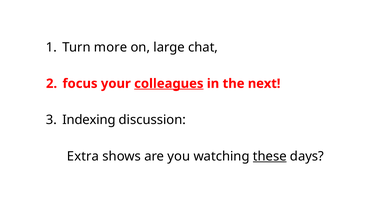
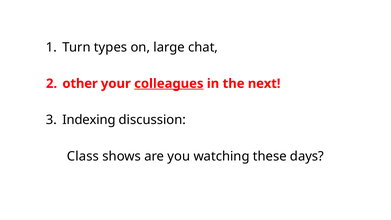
more: more -> types (111, 47)
focus: focus -> other (80, 84)
Extra: Extra -> Class (83, 156)
these underline: present -> none (270, 156)
